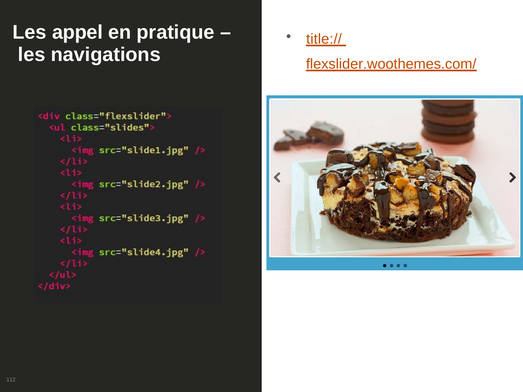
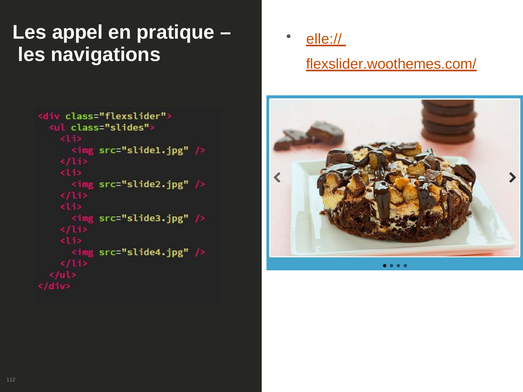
title://: title:// -> elle:// (324, 39)
